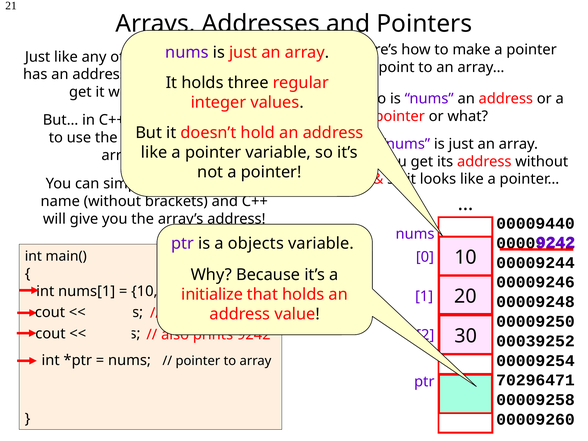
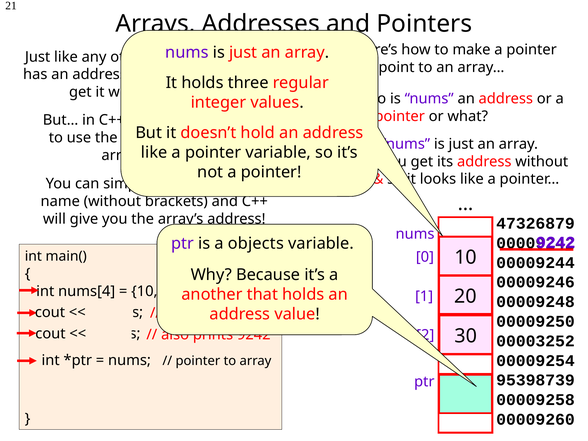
00009440: 00009440 -> 47326879 (535, 223)
nums[1: nums[1 -> nums[4 (87, 291)
initialize: initialize -> another (212, 294)
00039252: 00039252 -> 00003252 (535, 341)
70296471: 70296471 -> 95398739 (535, 380)
